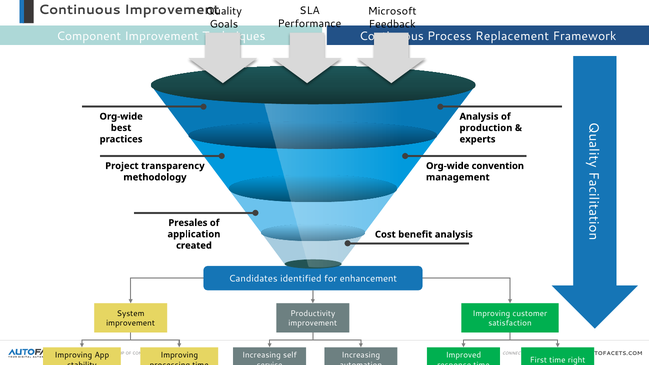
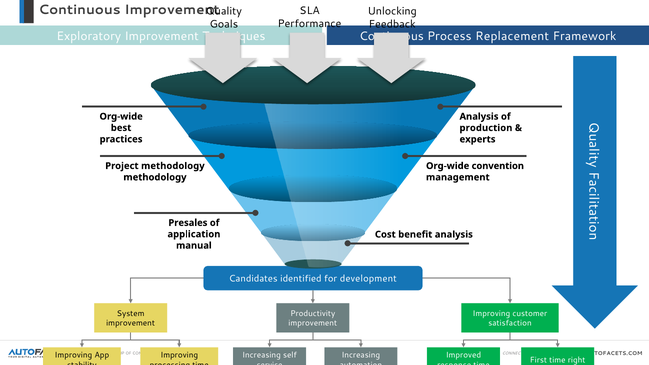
Microsoft: Microsoft -> Unlocking (392, 11)
Component: Component -> Exploratory (89, 36)
Project transparency: transparency -> methodology (173, 166)
created: created -> manual (194, 246)
enhancement: enhancement -> development (368, 279)
